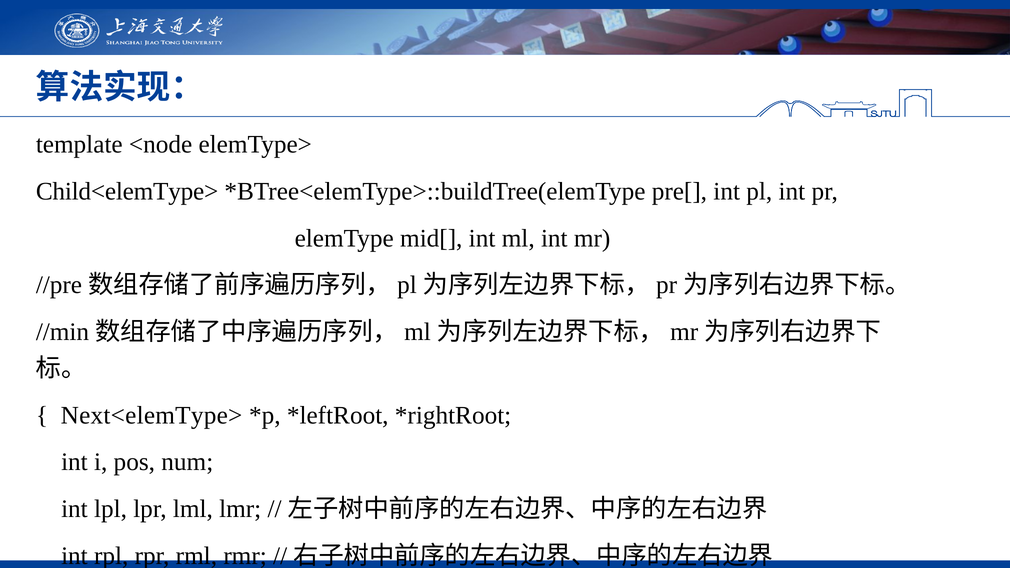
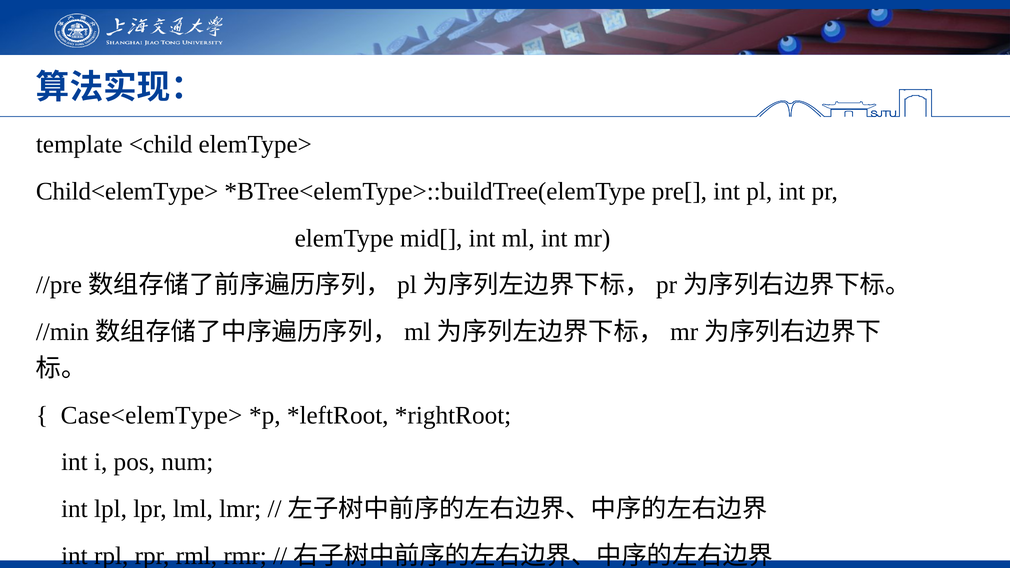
<node: <node -> <child (161, 145)
Next<elemType>: Next<elemType> -> Case<elemType> (152, 415)
